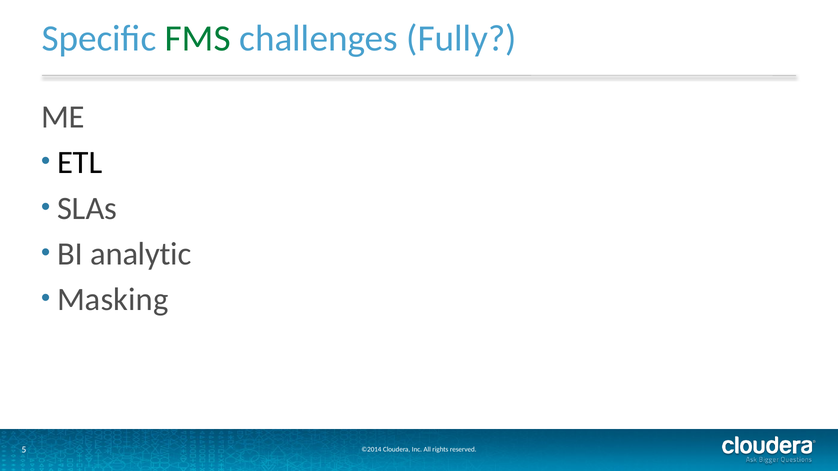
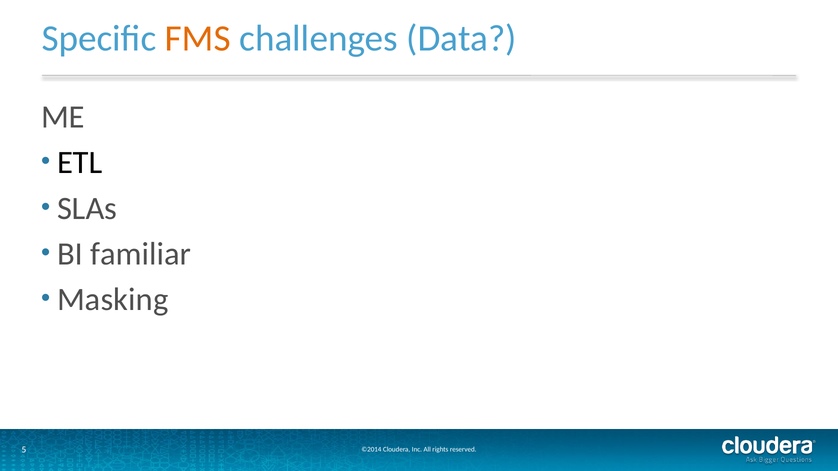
FMS colour: green -> orange (198, 39)
Fully: Fully -> Data (462, 39)
analytic: analytic -> familiar (141, 254)
